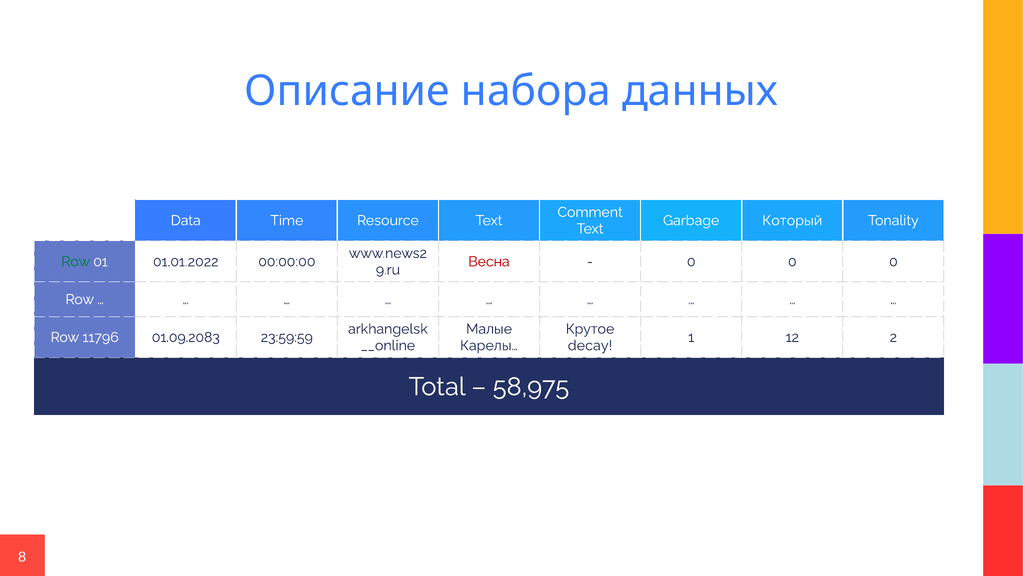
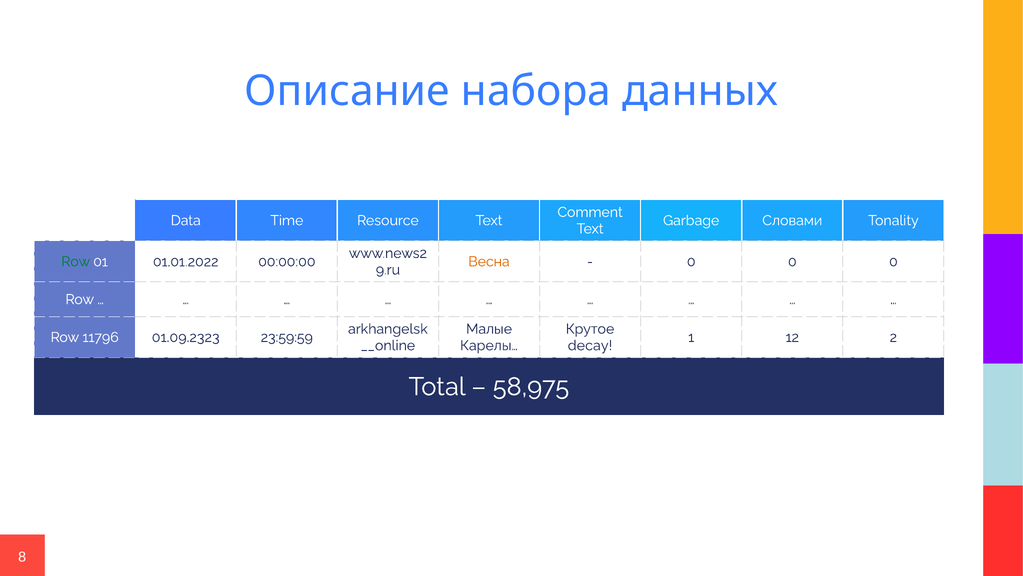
Который: Который -> Словами (792, 220)
Весна colour: red -> orange (489, 261)
01.09.2083: 01.09.2083 -> 01.09.2323 (186, 337)
